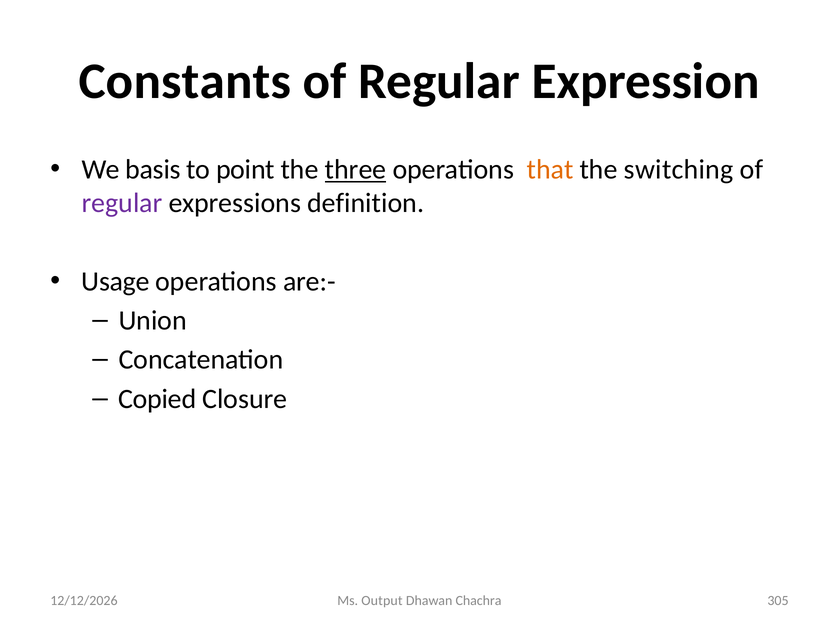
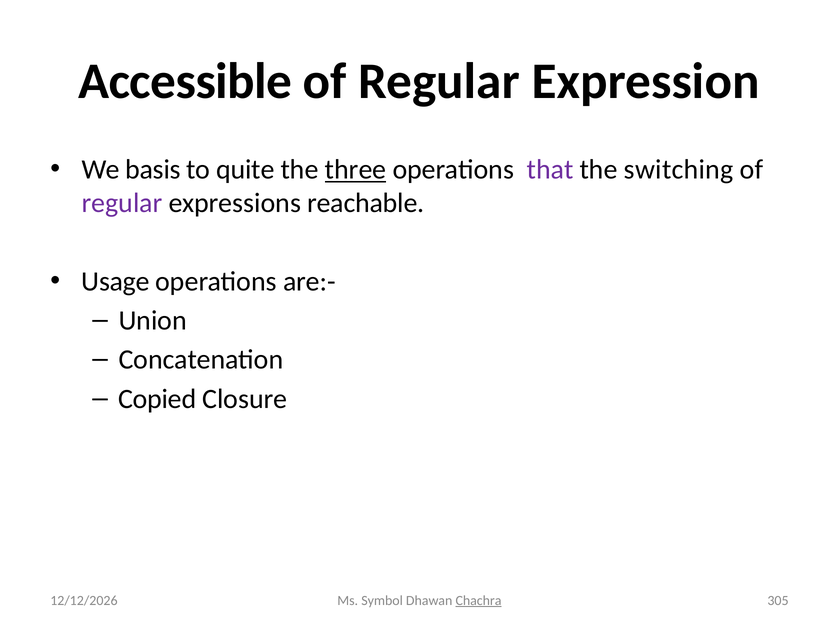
Constants: Constants -> Accessible (185, 81)
point: point -> quite (245, 170)
that colour: orange -> purple (550, 170)
definition: definition -> reachable (366, 203)
Output: Output -> Symbol (382, 601)
Chachra underline: none -> present (478, 601)
